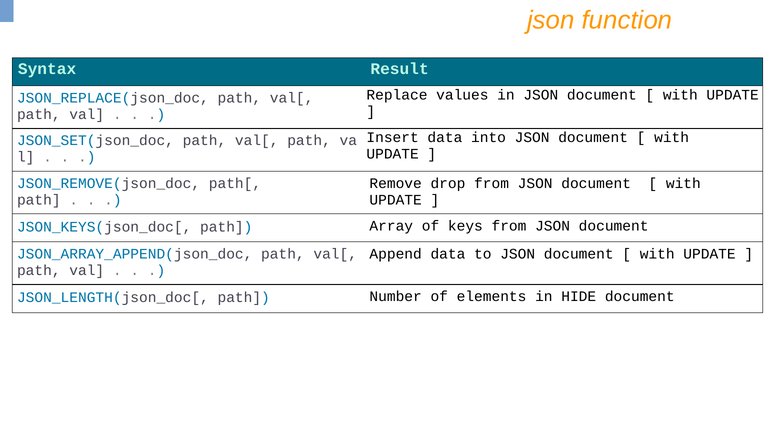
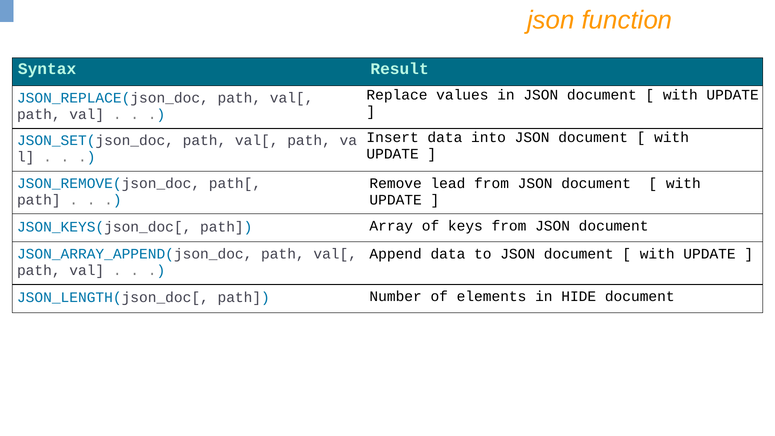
drop: drop -> lead (448, 183)
